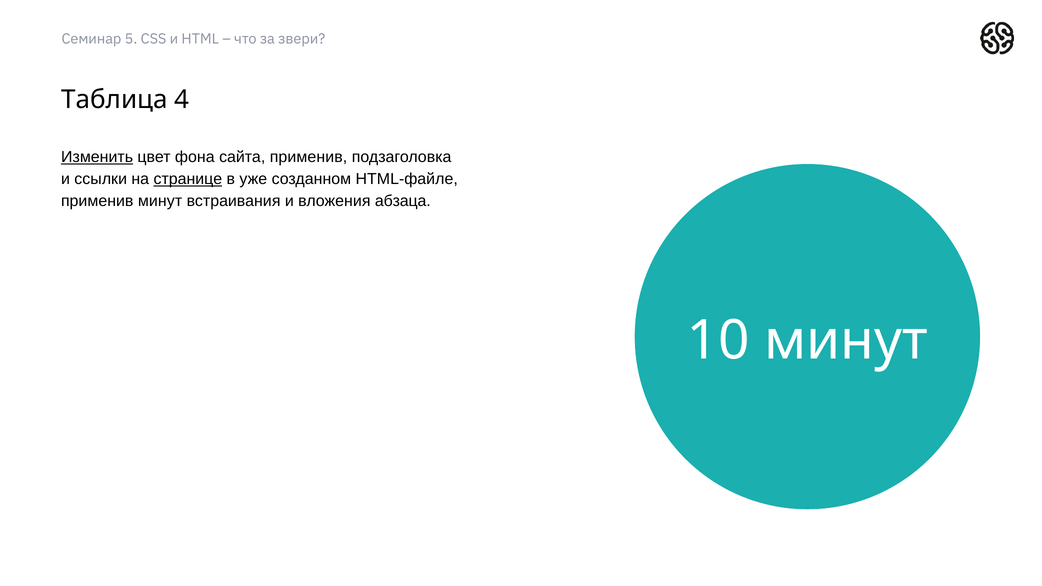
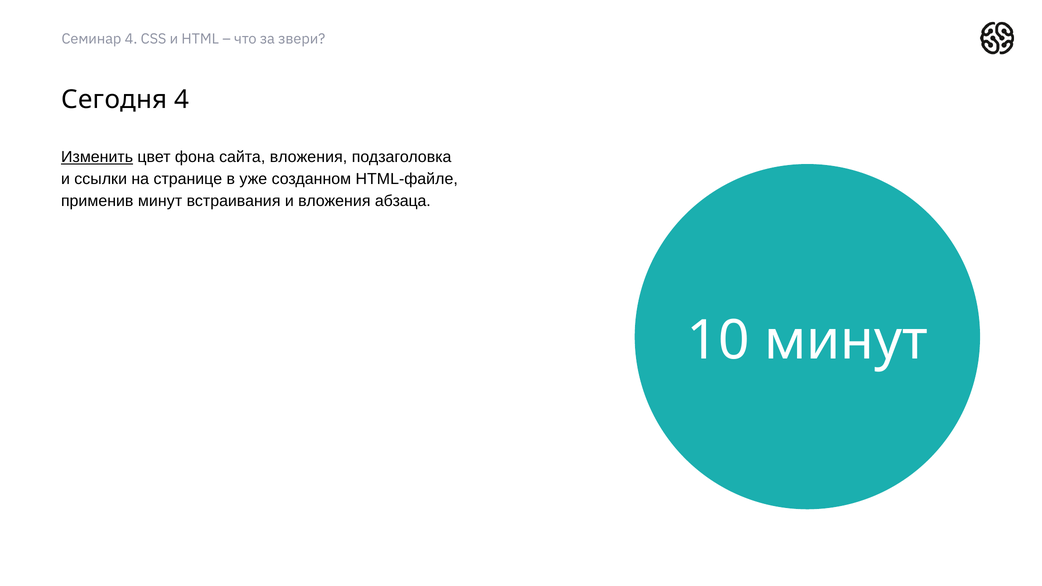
Семинар 5: 5 -> 4 (131, 39)
Таблица: Таблица -> Сегодня (114, 99)
сайта применив: применив -> вложения (309, 157)
странице underline: present -> none (188, 179)
